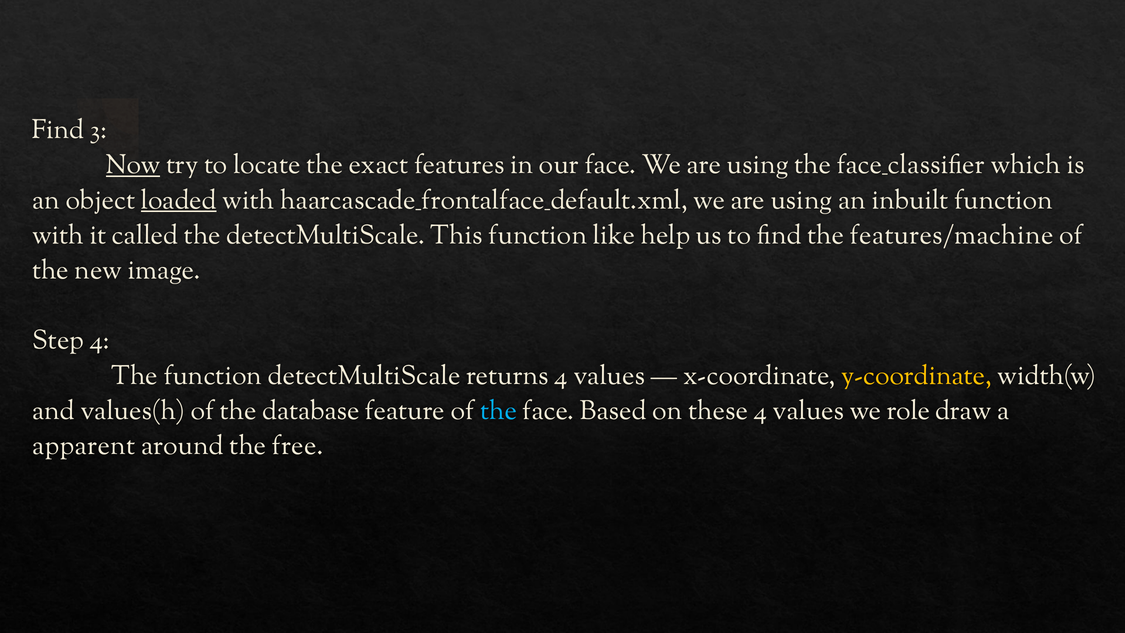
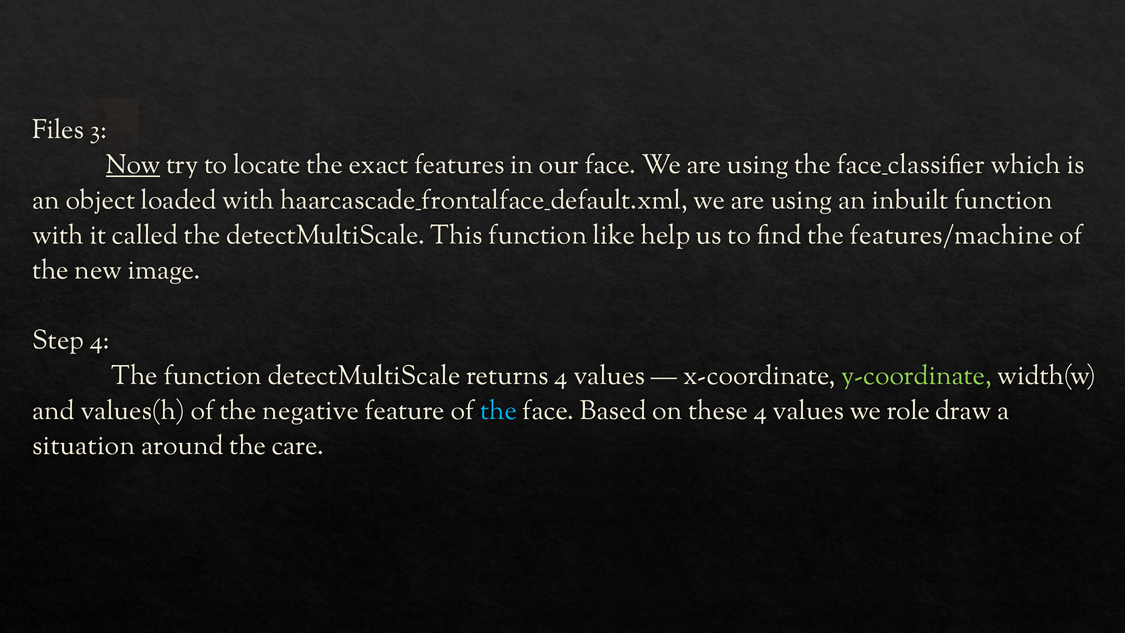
Find: Find -> Files (58, 130)
loaded underline: present -> none (179, 200)
y-coordinate colour: yellow -> light green (916, 375)
database: database -> negative (311, 410)
apparent: apparent -> situation (84, 445)
free: free -> care (298, 445)
